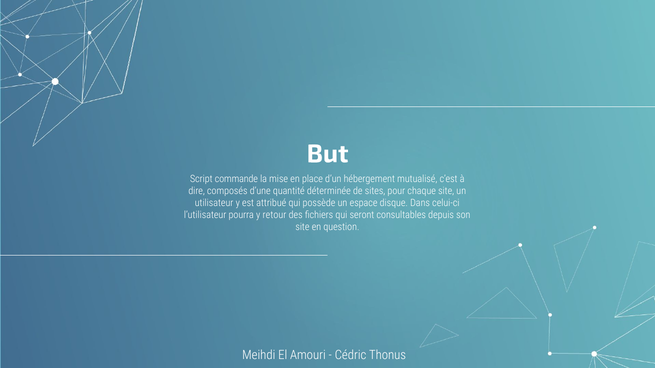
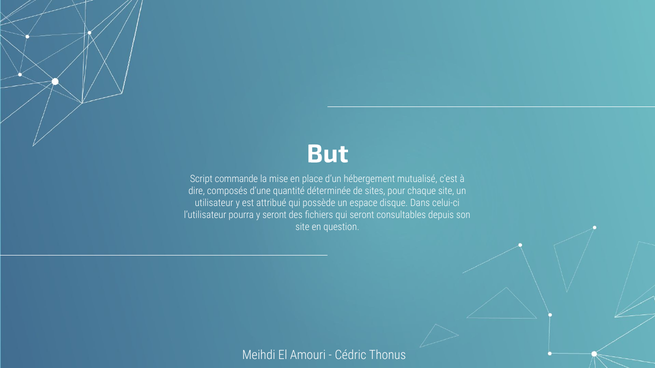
y retour: retour -> seront (275, 215)
